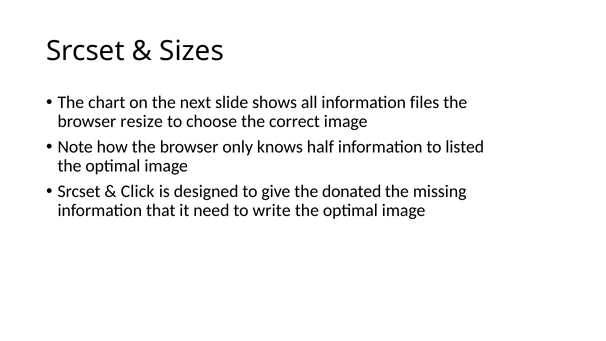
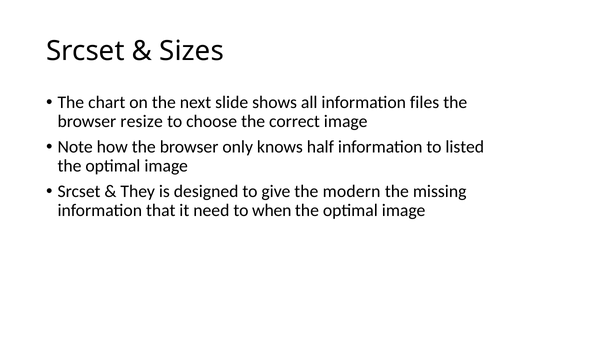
Click: Click -> They (138, 191)
donated: donated -> modern (352, 191)
write: write -> when (272, 211)
